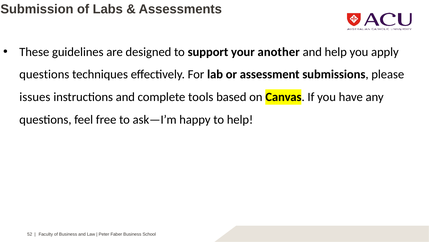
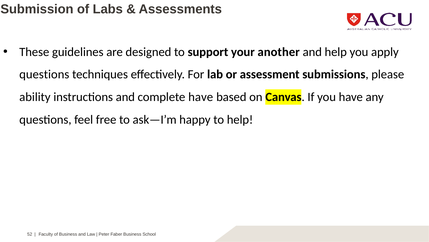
issues: issues -> ability (35, 97)
complete tools: tools -> have (201, 97)
